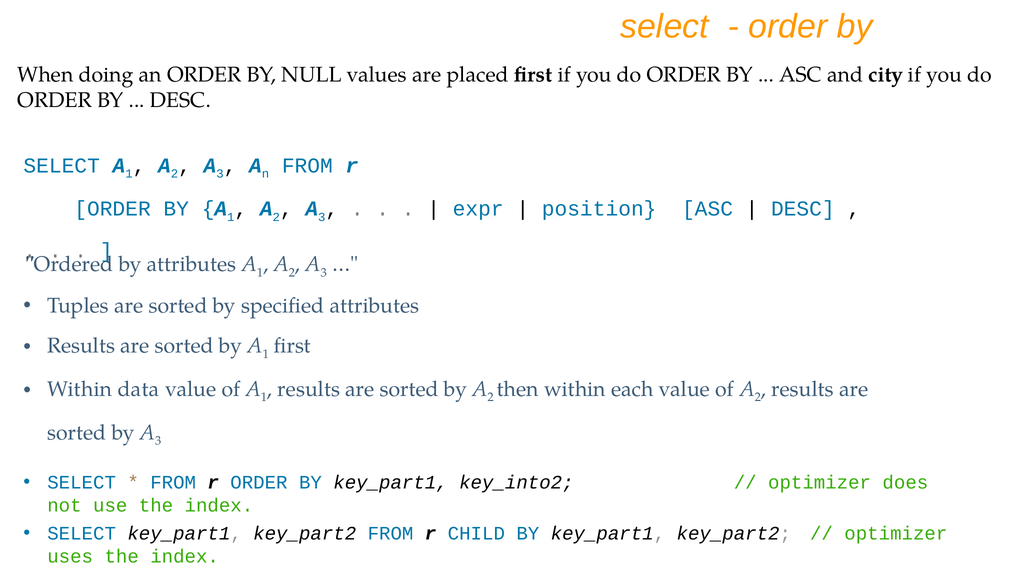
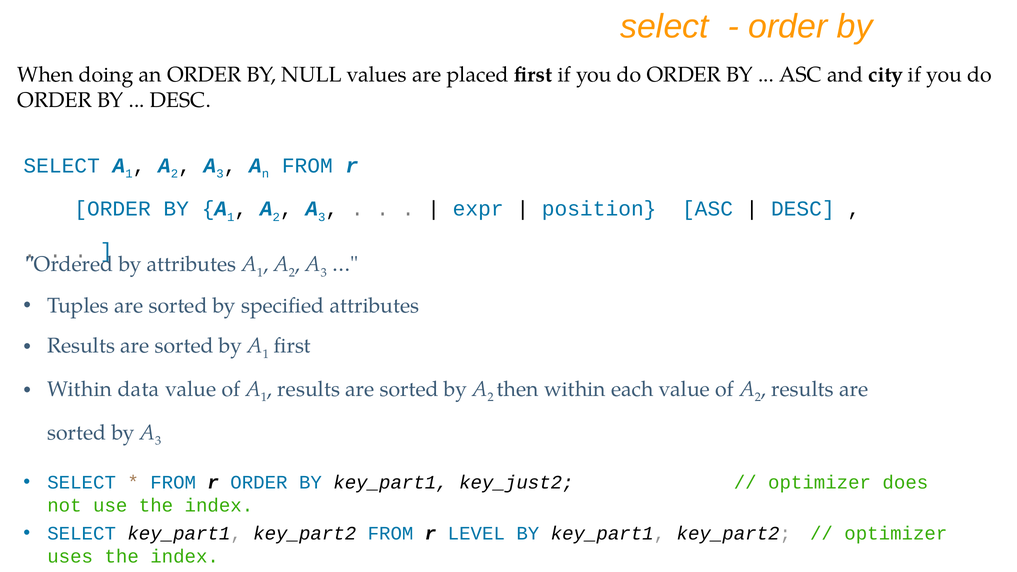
key_into2: key_into2 -> key_just2 (516, 483)
CHILD: CHILD -> LEVEL (476, 534)
